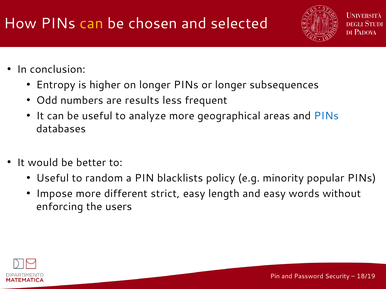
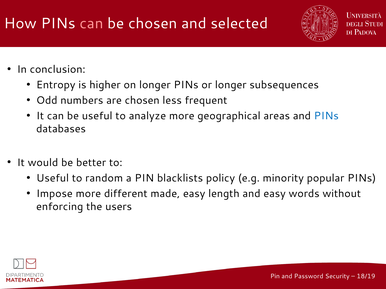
can colour: yellow -> pink (91, 23)
are results: results -> chosen (142, 101)
strict: strict -> made (165, 194)
